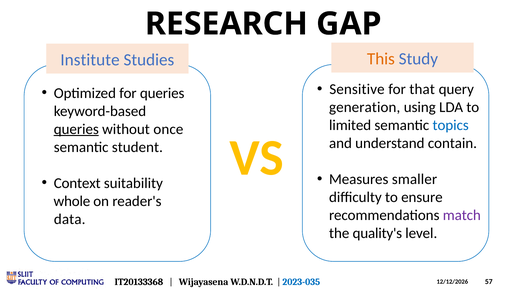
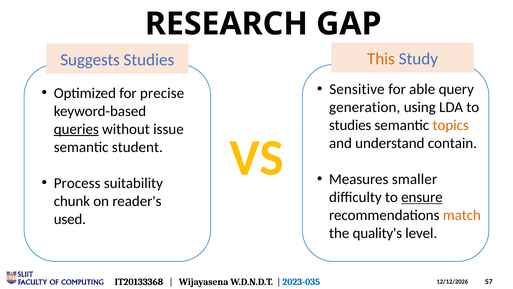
Institute: Institute -> Suggests (90, 60)
that: that -> able (422, 89)
for queries: queries -> precise (162, 93)
limited: limited -> studies (350, 125)
topics colour: blue -> orange (451, 125)
once: once -> issue (168, 129)
Context: Context -> Process (77, 183)
ensure underline: none -> present (422, 197)
whole: whole -> chunk (72, 201)
match colour: purple -> orange (462, 215)
data: data -> used (70, 219)
